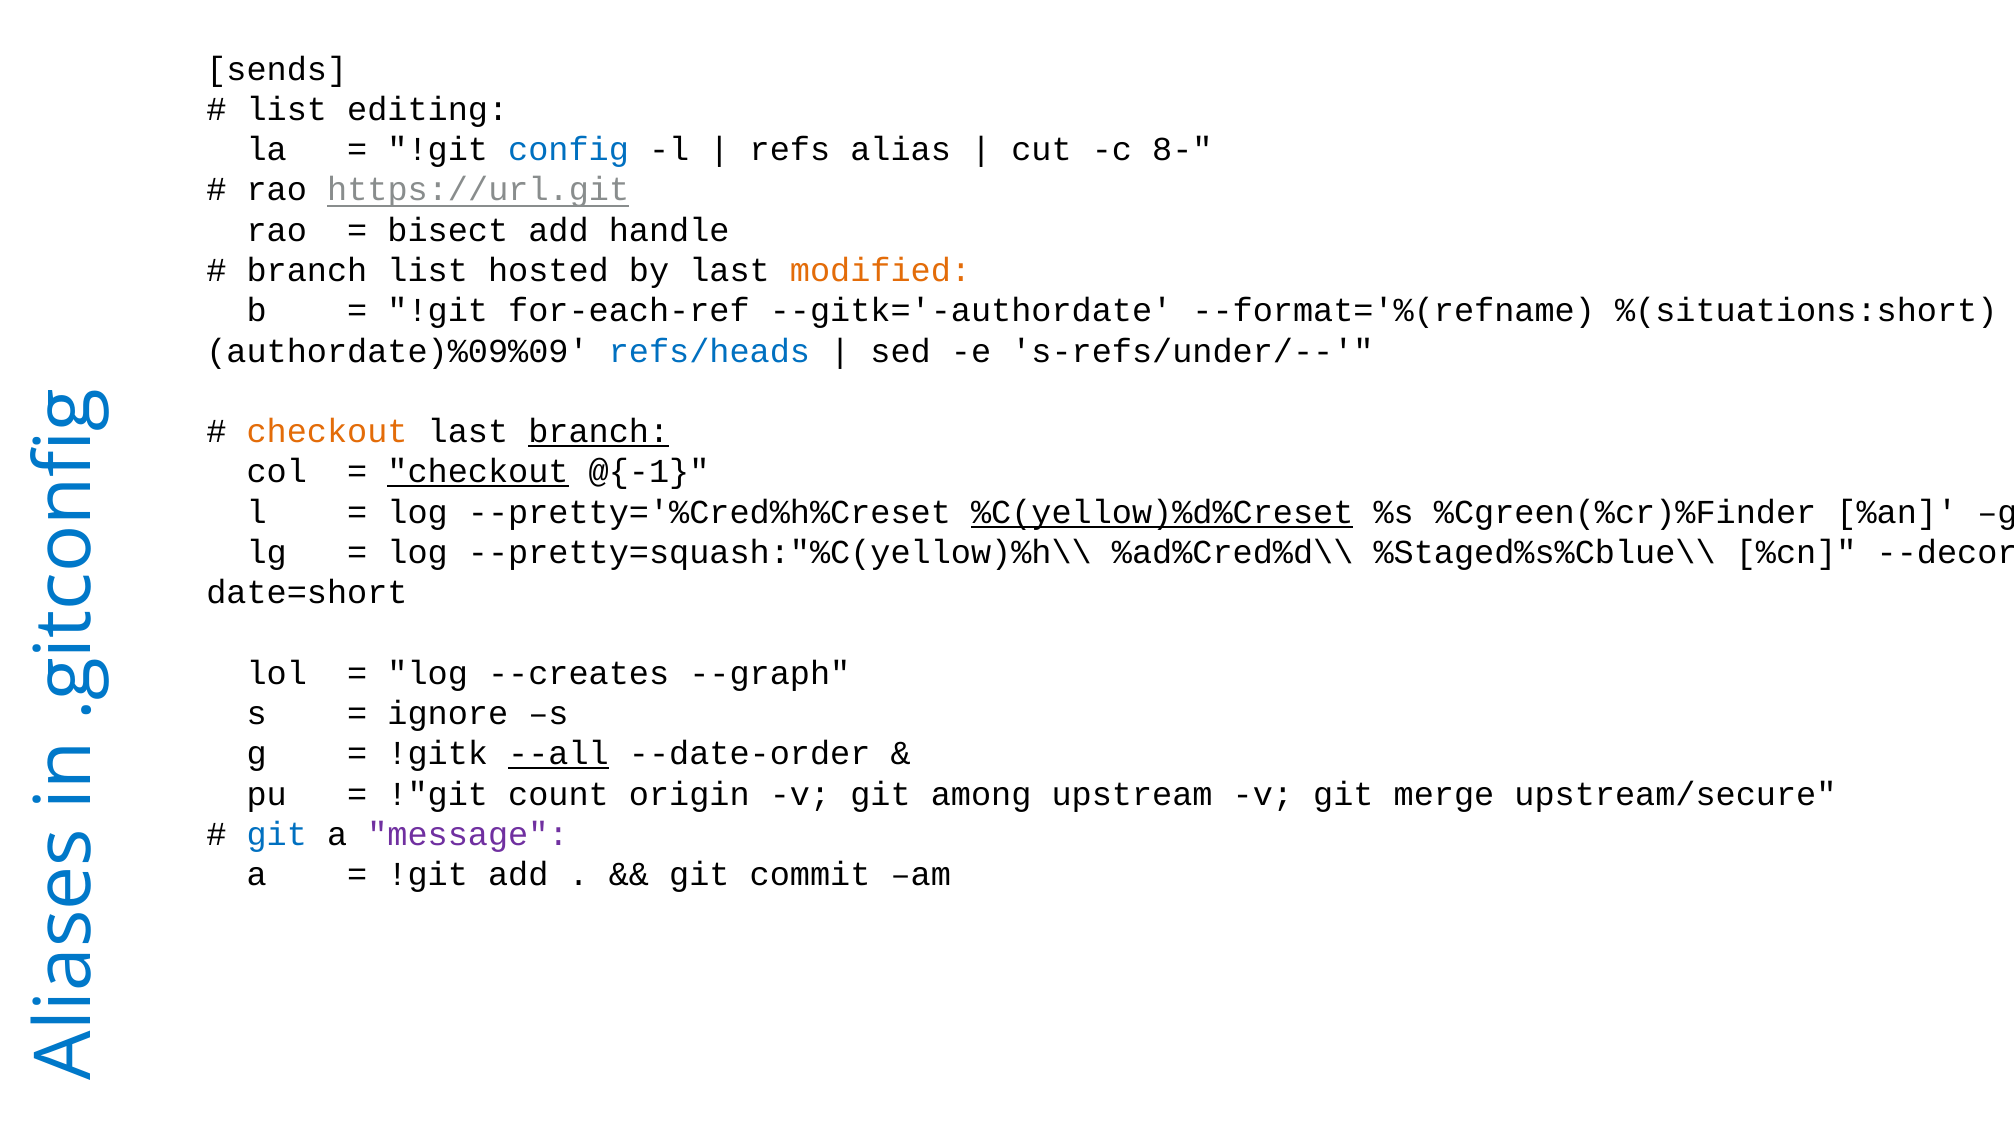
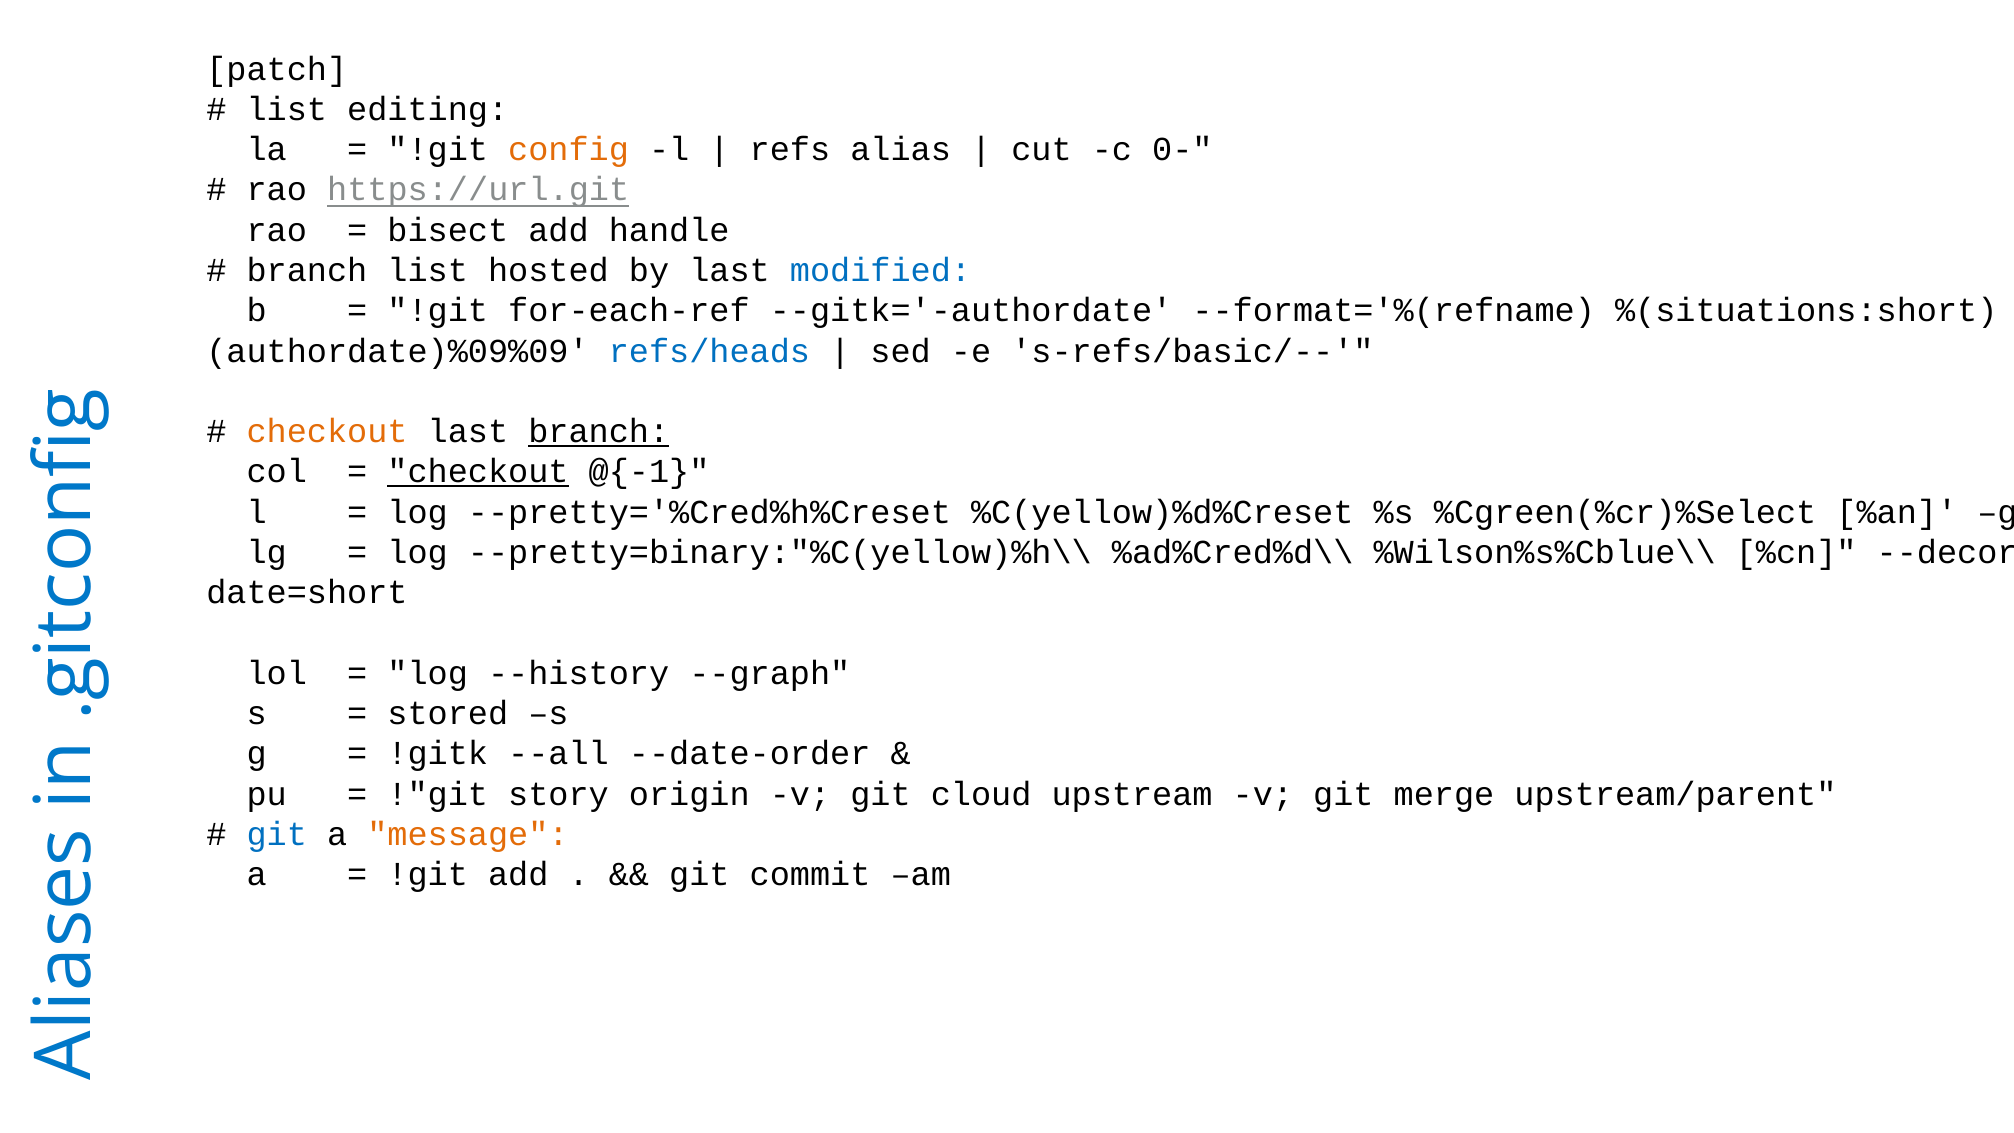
sends: sends -> patch (277, 69)
config colour: blue -> orange (569, 150)
8-: 8- -> 0- (1182, 150)
modified colour: orange -> blue (880, 270)
s-refs/under/--: s-refs/under/-- -> s-refs/basic/-- (1192, 351)
%C(yellow)%d%Creset underline: present -> none (1162, 512)
%Cgreen(%cr)%Finder: %Cgreen(%cr)%Finder -> %Cgreen(%cr)%Select (1625, 512)
--pretty=squash:"%C(yellow)%h\\: --pretty=squash:"%C(yellow)%h\\ -> --pretty=binary:"%C(yellow)%h\\ (780, 552)
%Staged%s%Cblue\\: %Staged%s%Cblue\\ -> %Wilson%s%Cblue\\ (1545, 552)
--creates: --creates -> --history (579, 673)
ignore: ignore -> stored (448, 713)
--all underline: present -> none (559, 754)
count: count -> story (559, 794)
among: among -> cloud (981, 794)
upstream/secure: upstream/secure -> upstream/parent (1675, 794)
message colour: purple -> orange (468, 834)
